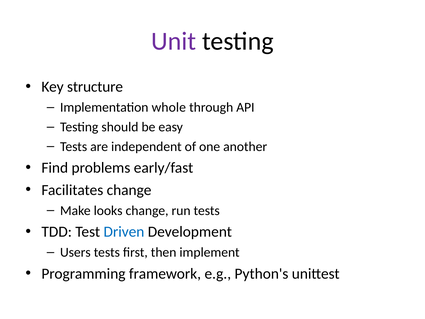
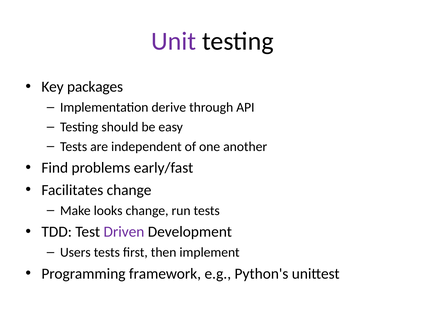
structure: structure -> packages (95, 87)
whole: whole -> derive (169, 107)
Driven colour: blue -> purple (124, 232)
